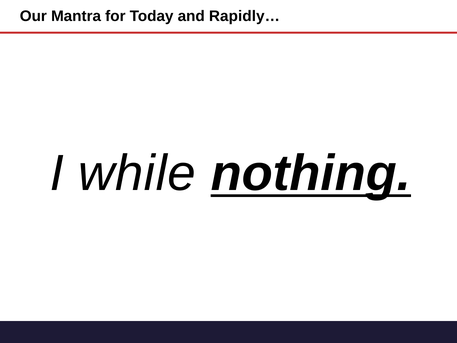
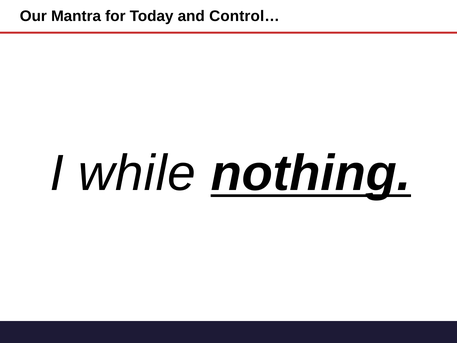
Rapidly…: Rapidly… -> Control… (244, 16)
